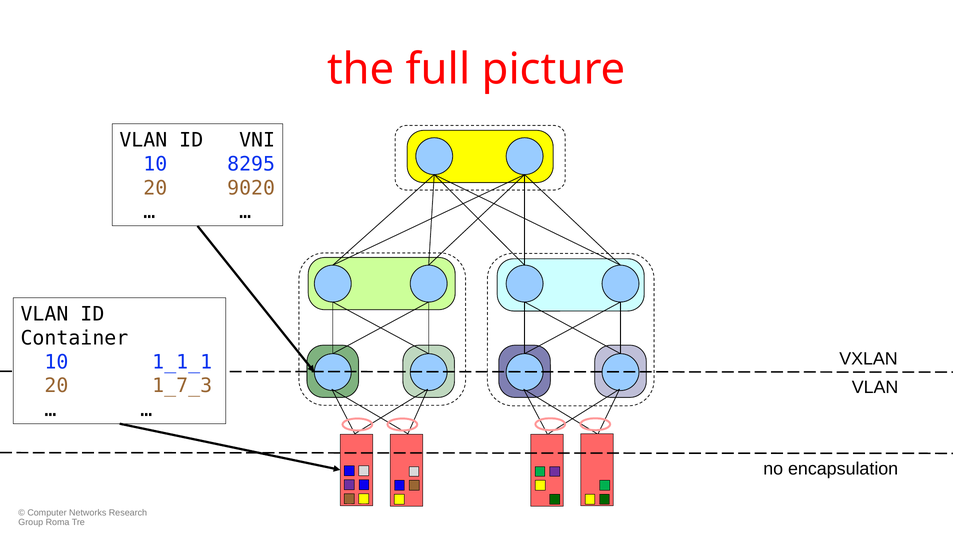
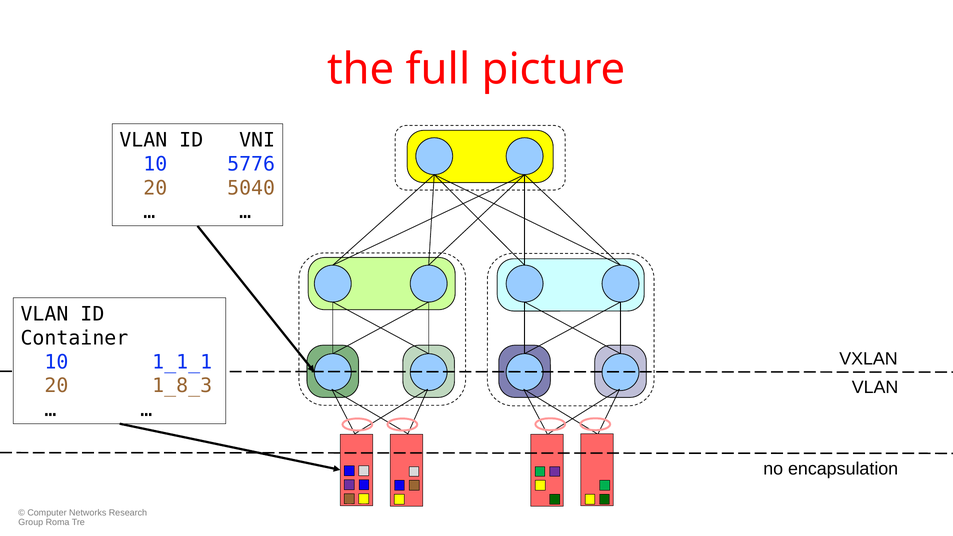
8295: 8295 -> 5776 (251, 164)
9020: 9020 -> 5040 (251, 188)
1_7_3: 1_7_3 -> 1_8_3 (182, 386)
